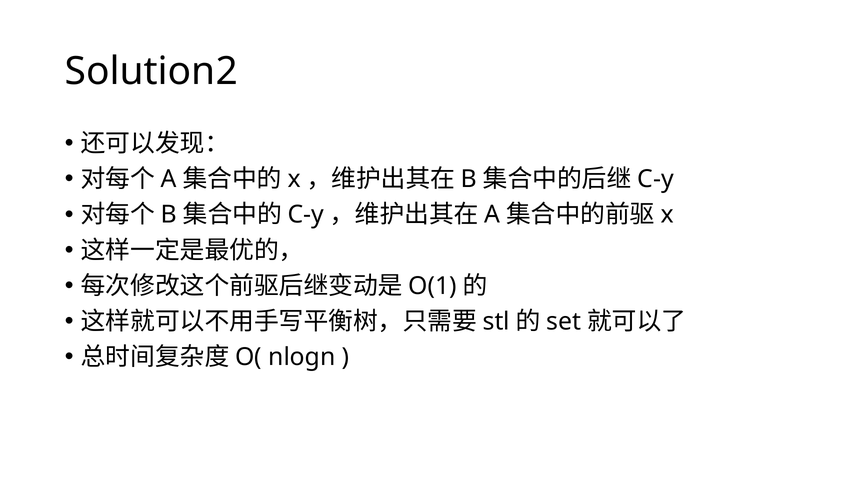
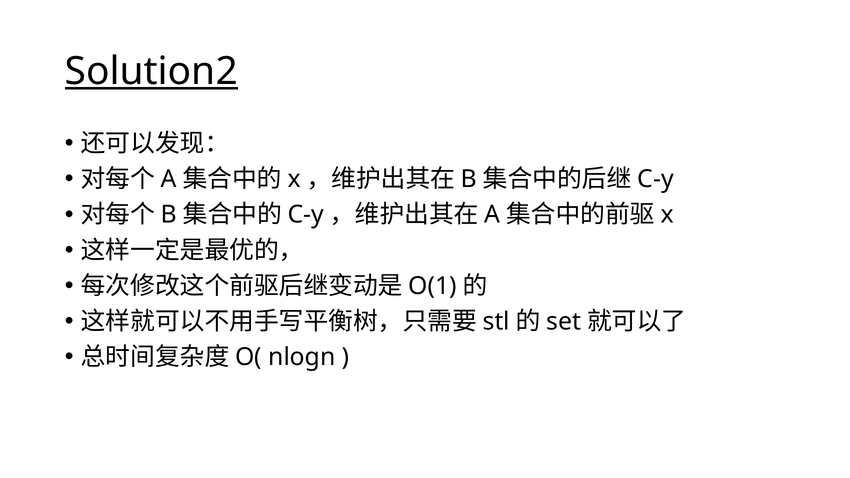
Solution2 underline: none -> present (151, 71)
